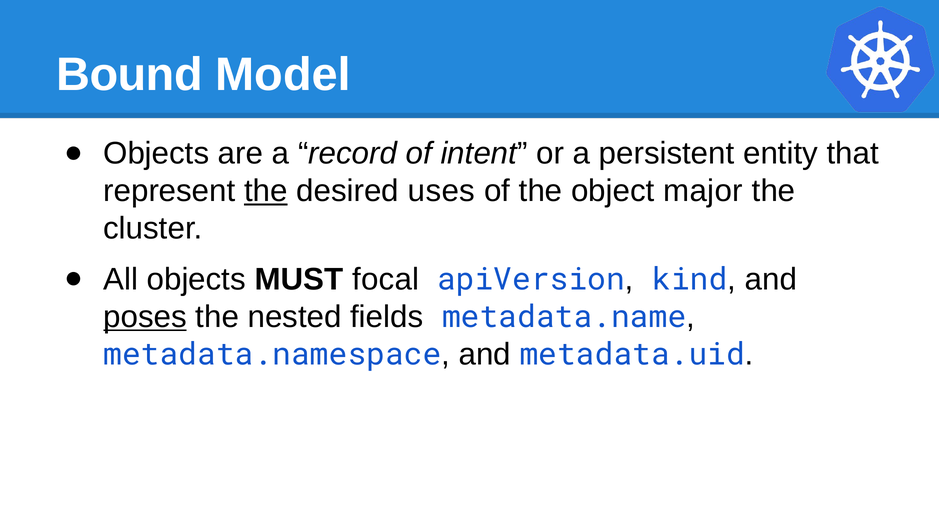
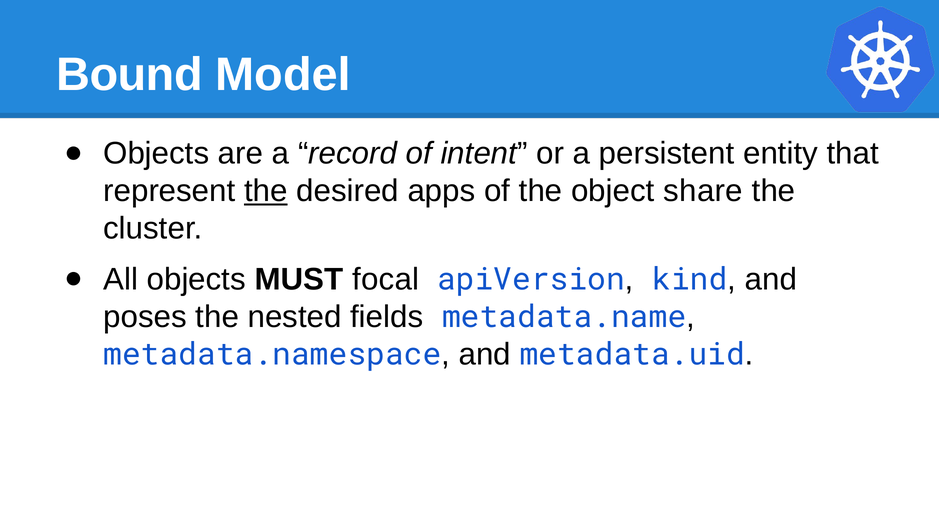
uses: uses -> apps (442, 191)
major: major -> share (703, 191)
poses underline: present -> none (145, 317)
